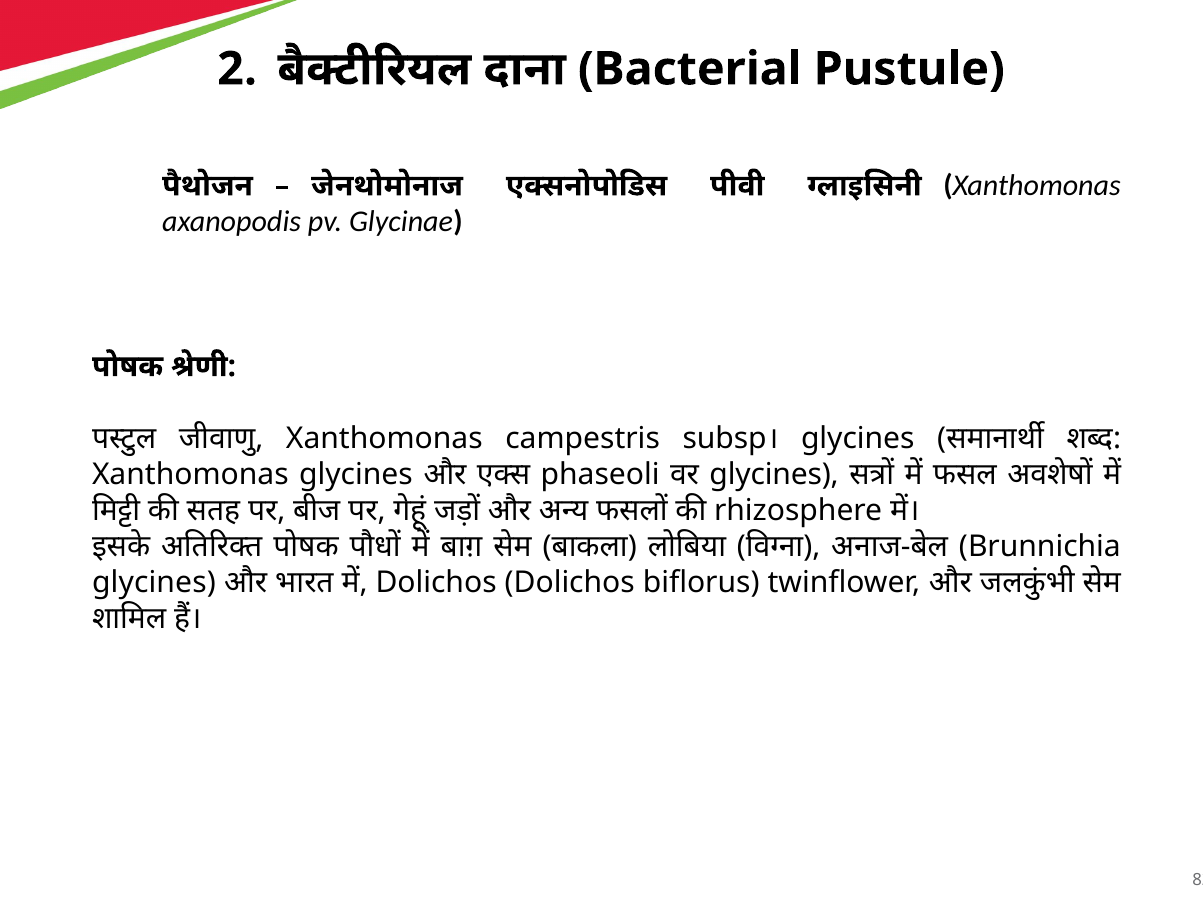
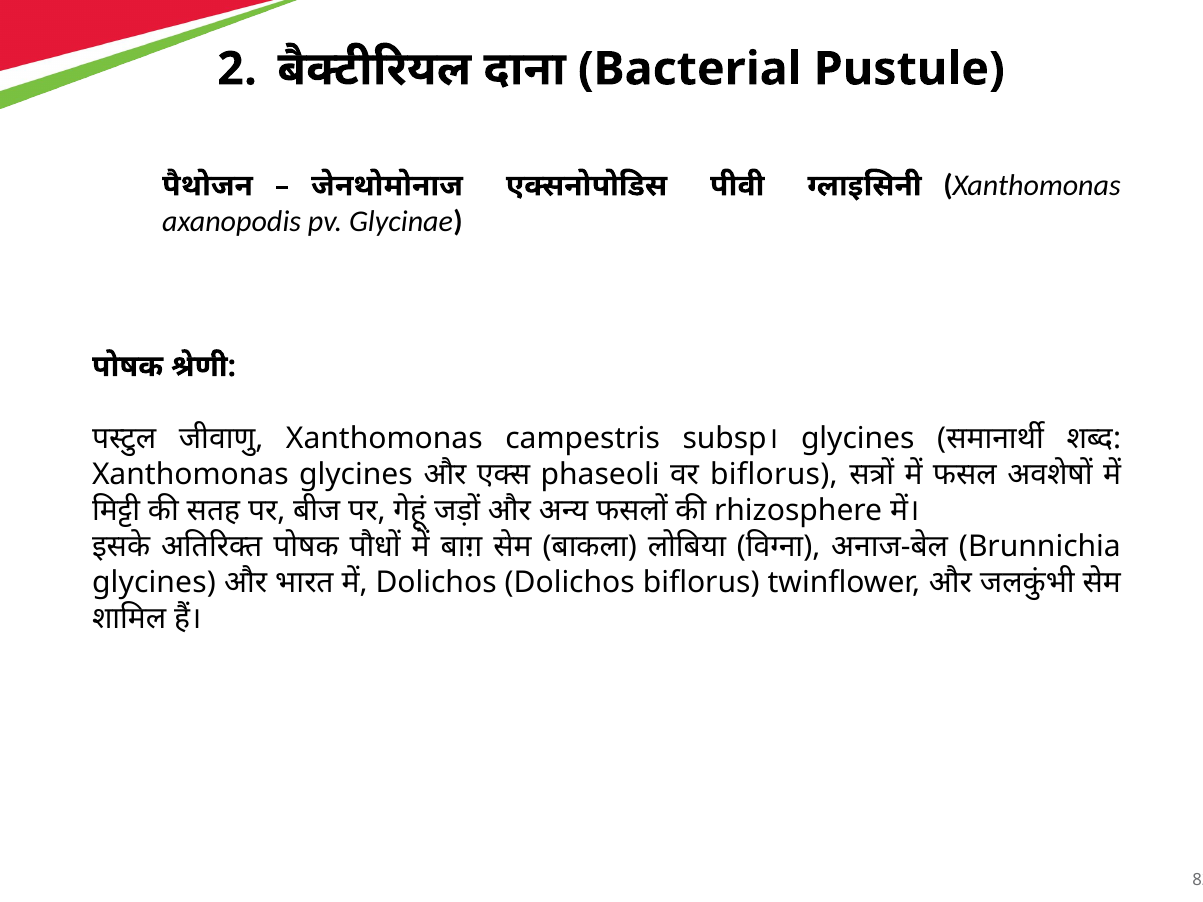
glycines: glycines -> biflorus (774, 475)
